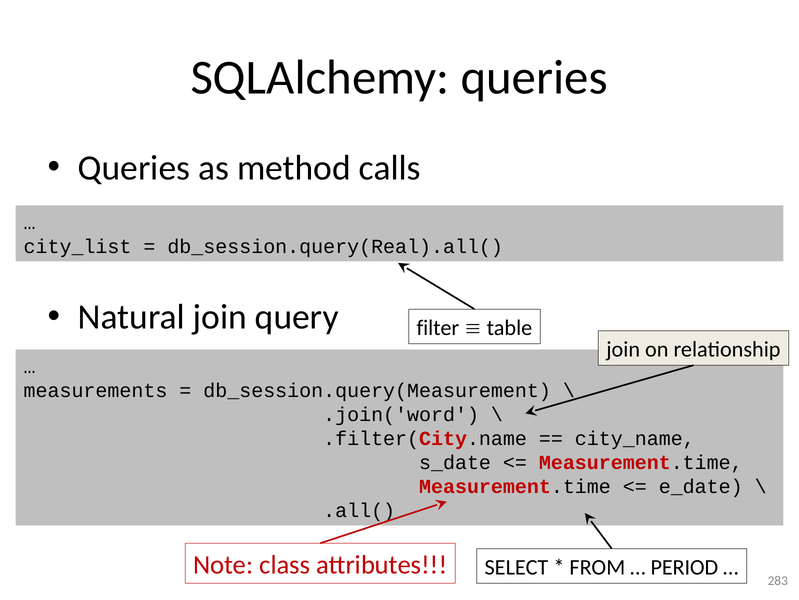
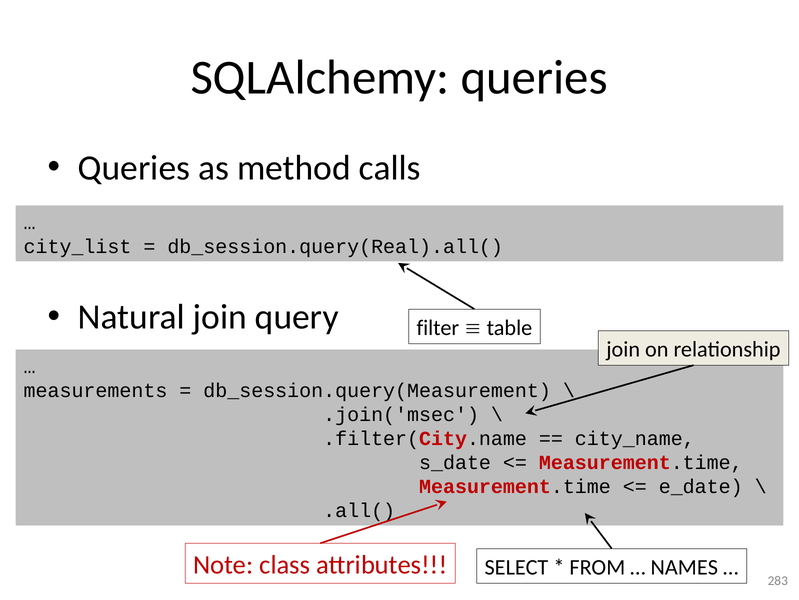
.join('word: .join('word -> .join('msec (401, 414)
PERIOD: PERIOD -> NAMES (684, 567)
